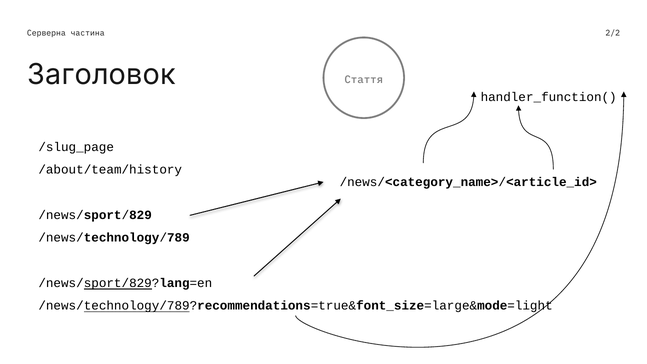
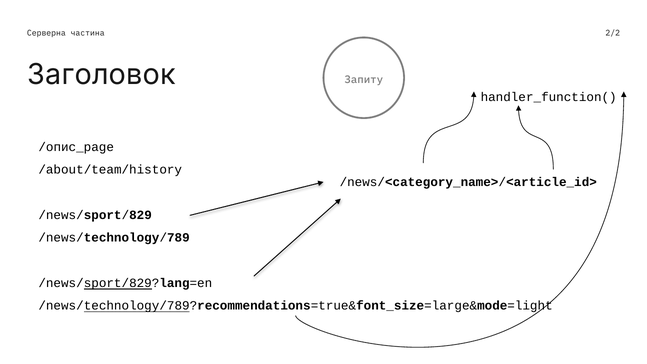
Стаття: Стаття -> Запиту (364, 80)
/slug_page: /slug_page -> /опис_page (76, 147)
